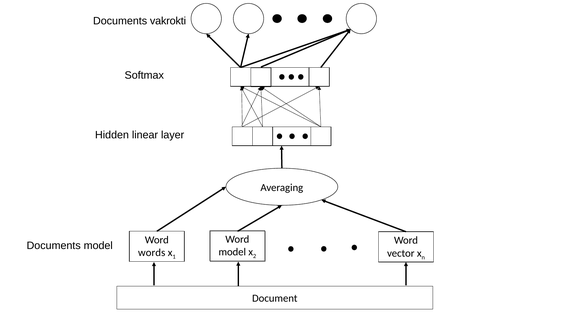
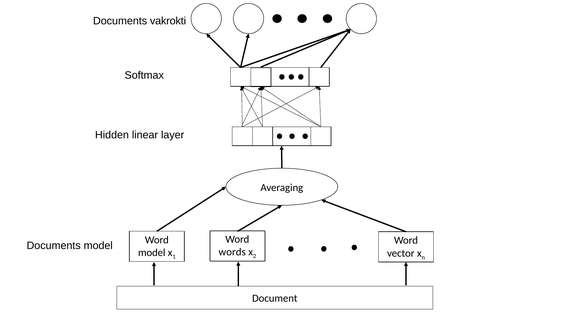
model: model -> words (232, 252)
words: words -> model (152, 253)
